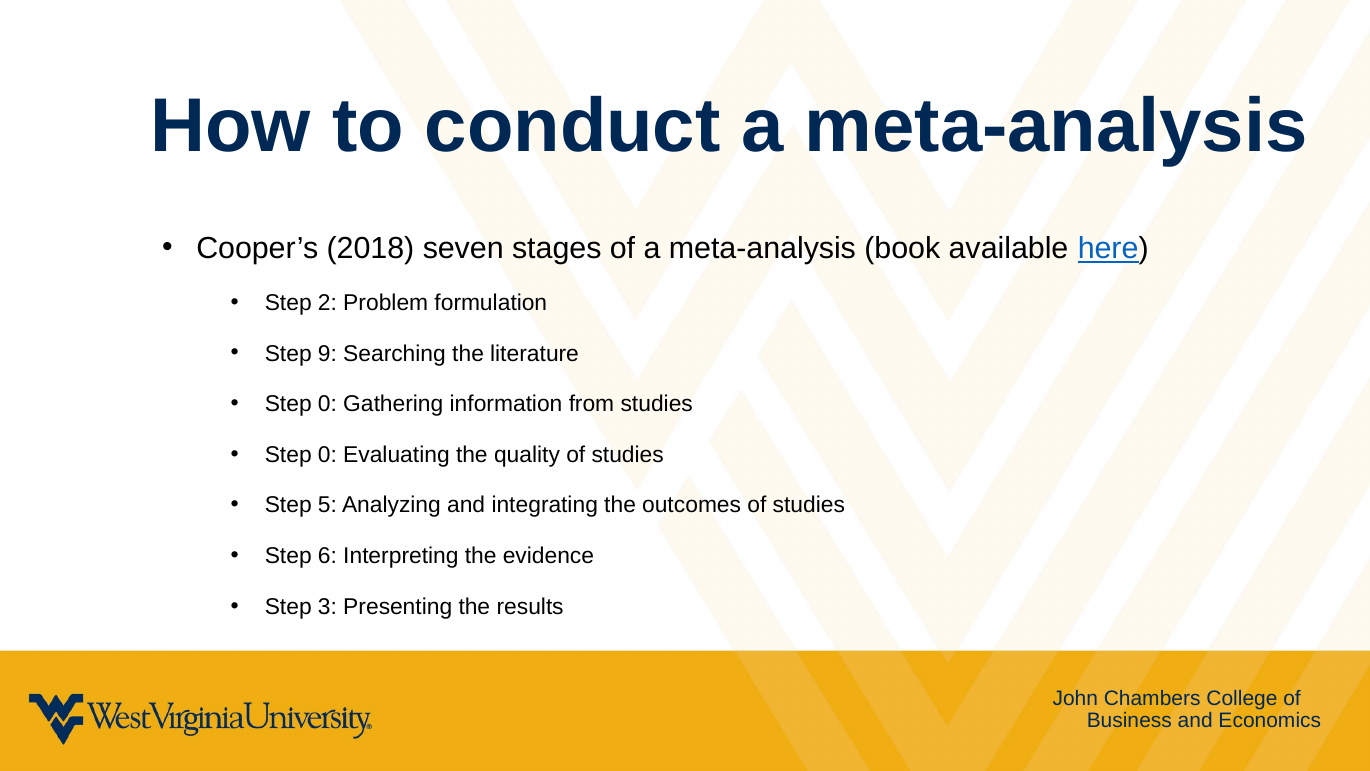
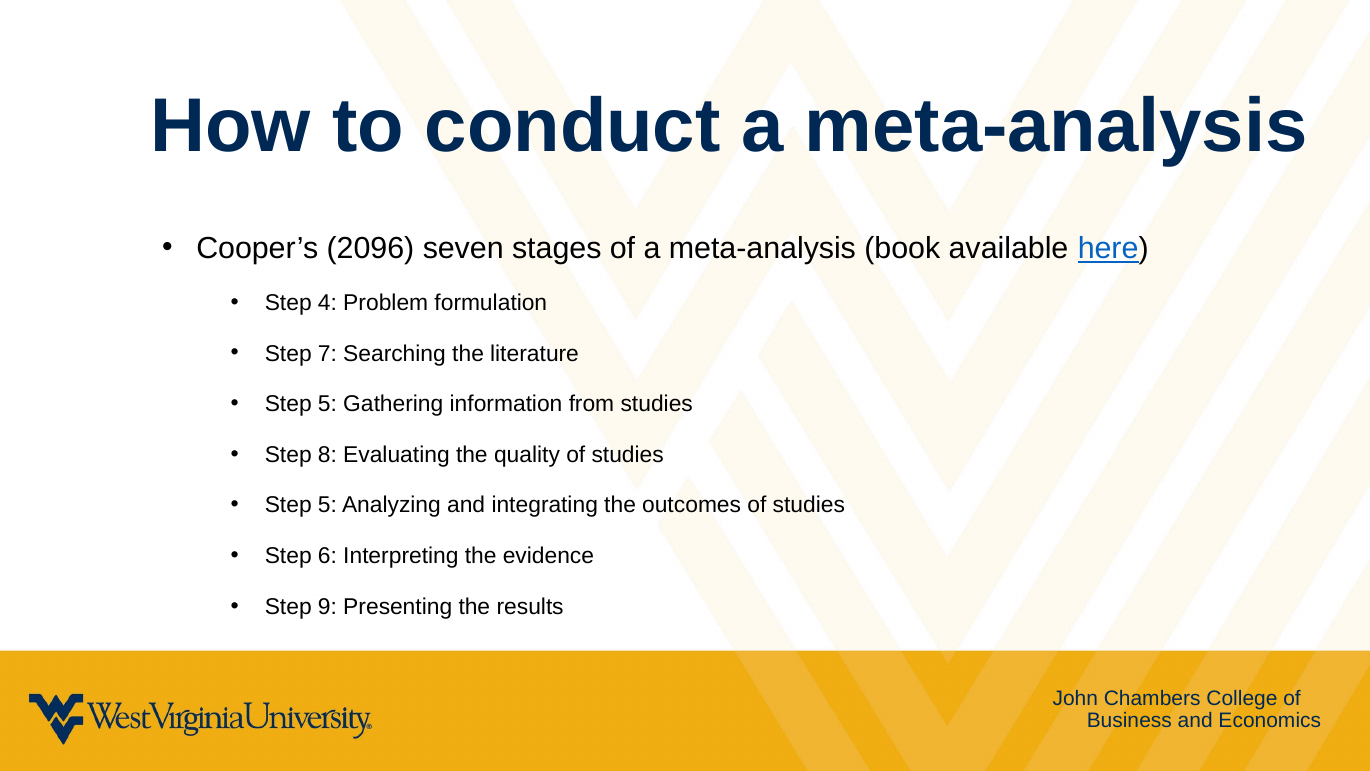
2018: 2018 -> 2096 (370, 248)
2: 2 -> 4 (327, 303)
9: 9 -> 7 (327, 353)
0: 0 -> 5 (327, 404)
0: 0 -> 8 (327, 454)
3: 3 -> 9 (327, 606)
